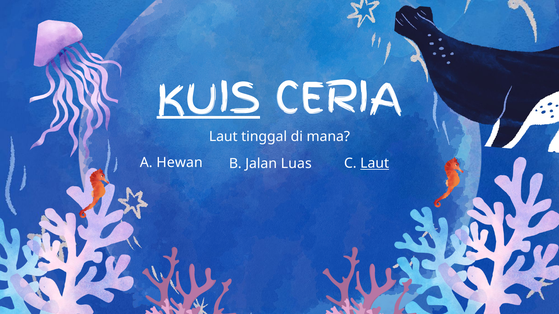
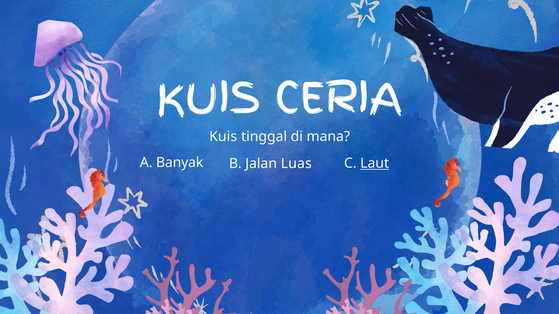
KUIS underline: present -> none (208, 99)
Laut: Laut -> Kuis (223, 137)
Hewan: Hewan -> Banyak (180, 163)
